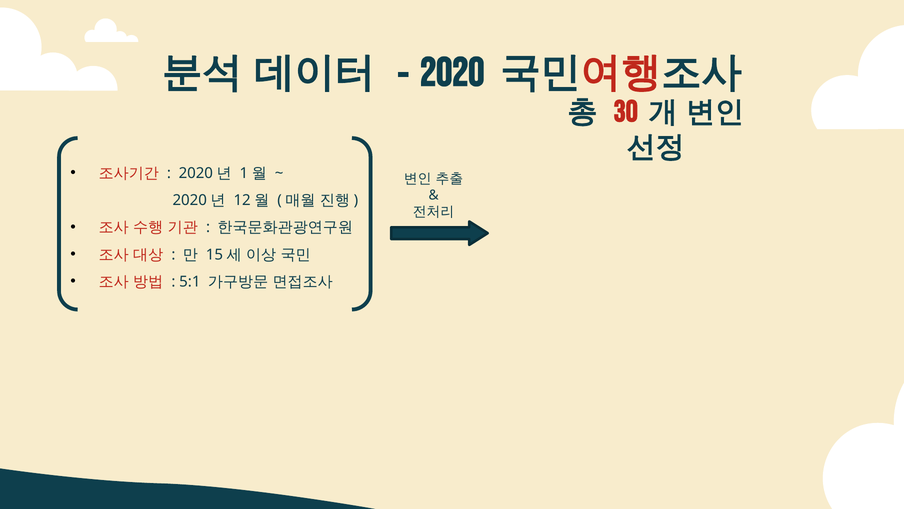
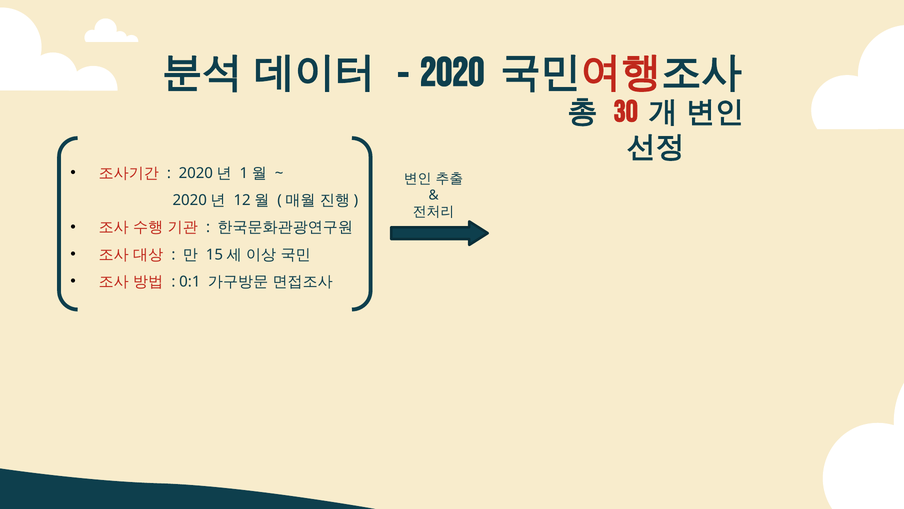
5:1: 5:1 -> 0:1 (190, 282)
